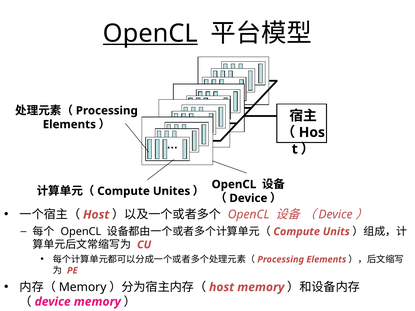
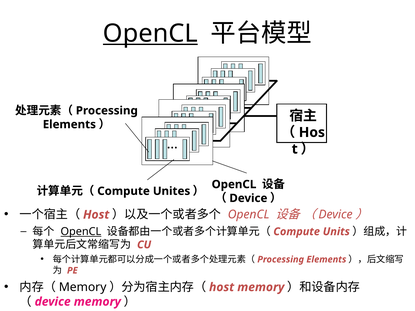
OpenCL underline: none -> present (81, 232)
